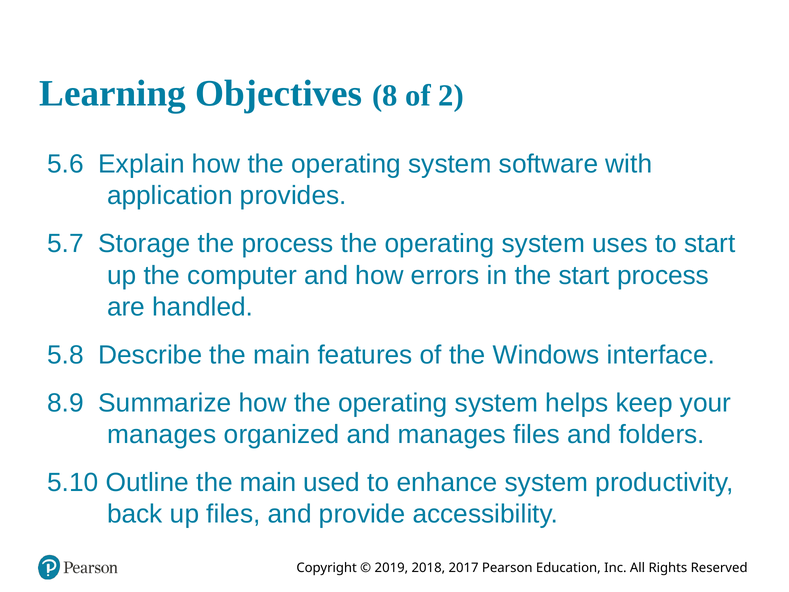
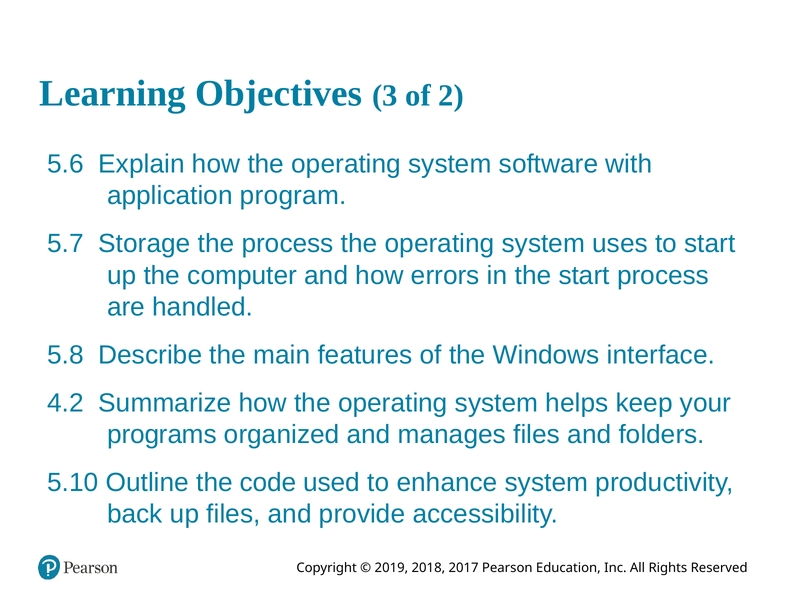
8: 8 -> 3 (385, 96)
provides: provides -> program (293, 196)
8.9: 8.9 -> 4.2 (66, 403)
manages: manages -> programs (162, 434)
Outline the main: main -> code (268, 482)
